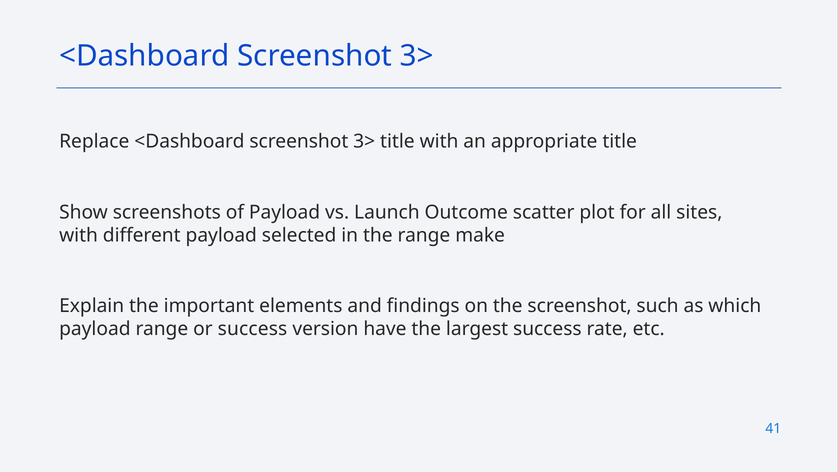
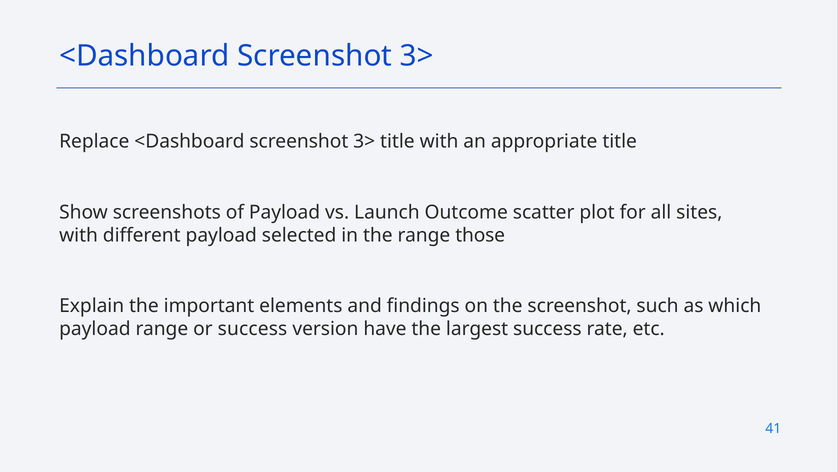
make: make -> those (480, 235)
